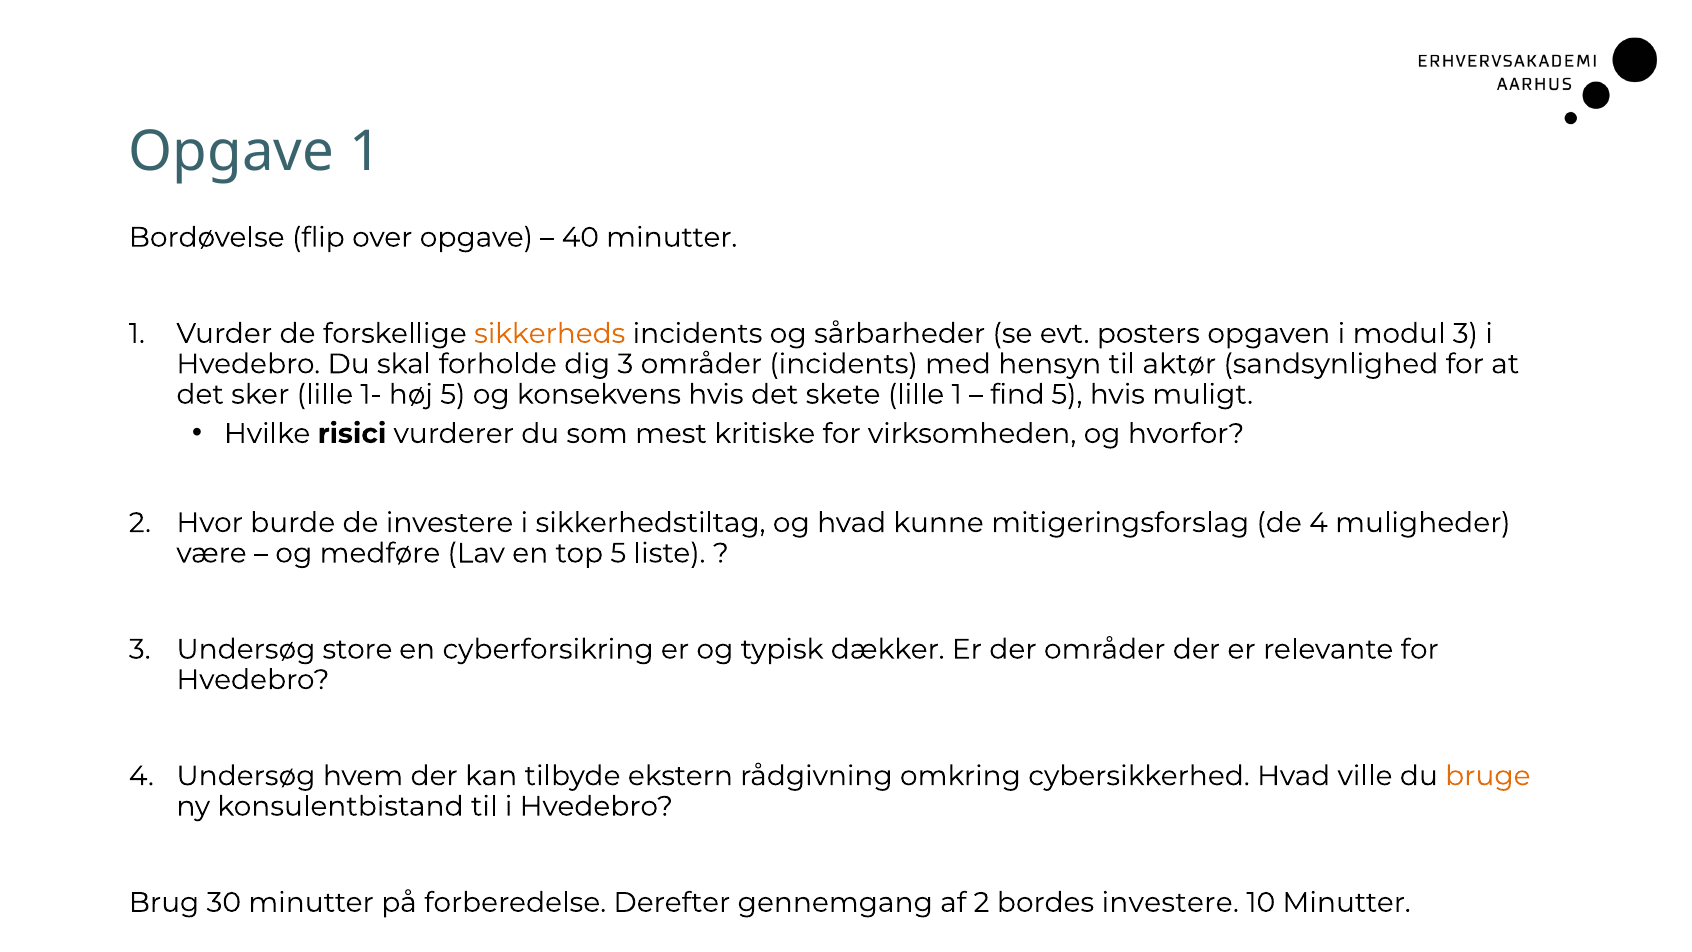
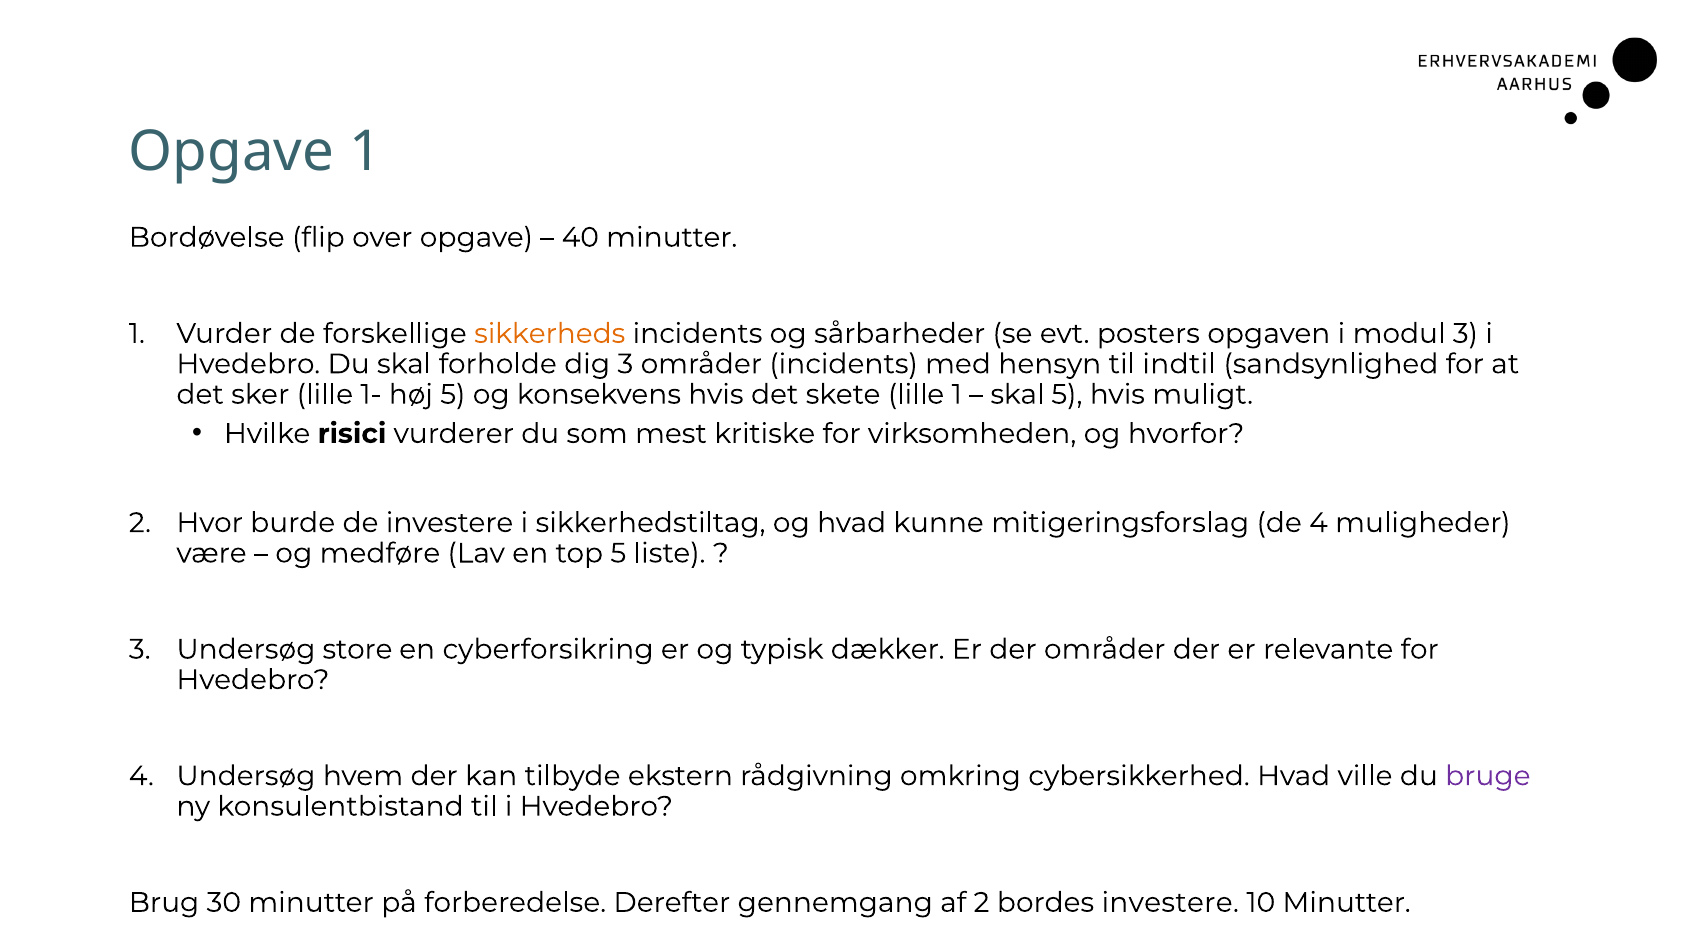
aktør: aktør -> indtil (1179, 364)
find: find -> skal (1017, 394)
bruge colour: orange -> purple (1488, 776)
